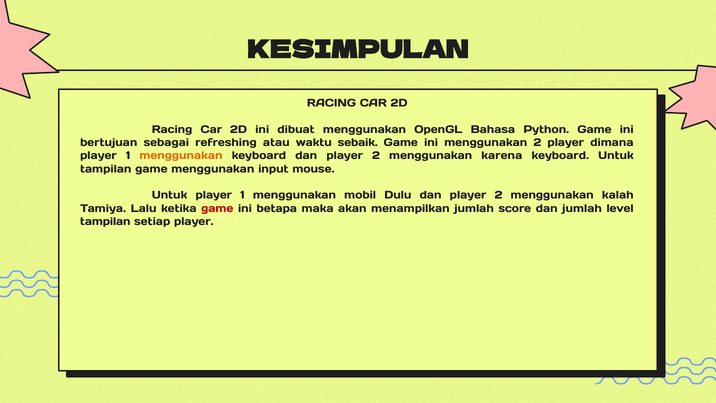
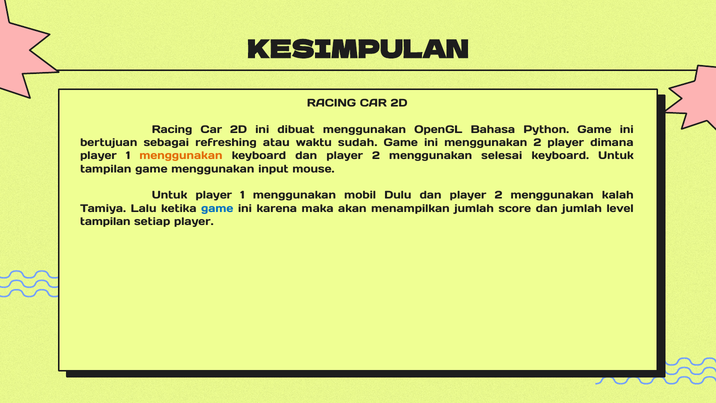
sebaik: sebaik -> sudah (358, 143)
karena: karena -> selesai (502, 156)
game colour: red -> blue (217, 208)
betapa: betapa -> karena (277, 208)
